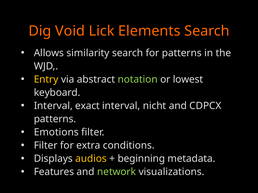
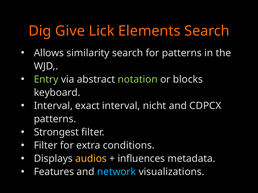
Void: Void -> Give (70, 31)
Entry colour: yellow -> light green (46, 80)
lowest: lowest -> blocks (188, 80)
Emotions: Emotions -> Strongest (56, 133)
beginning: beginning -> influences (141, 159)
network colour: light green -> light blue (117, 172)
